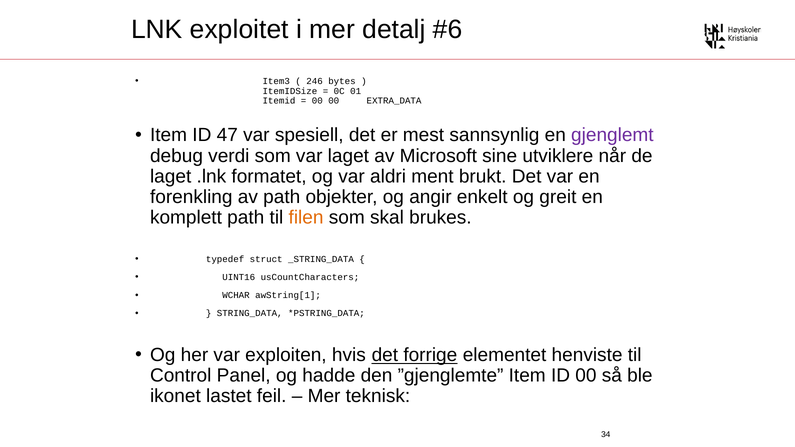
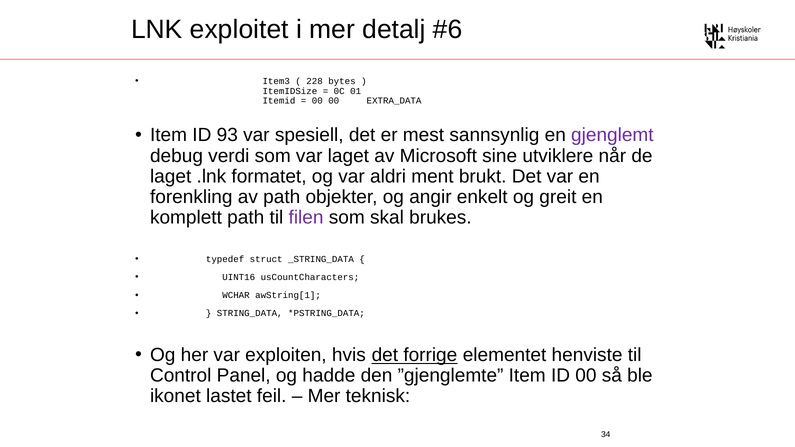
246: 246 -> 228 (315, 81)
47: 47 -> 93 (227, 135)
filen colour: orange -> purple (306, 218)
